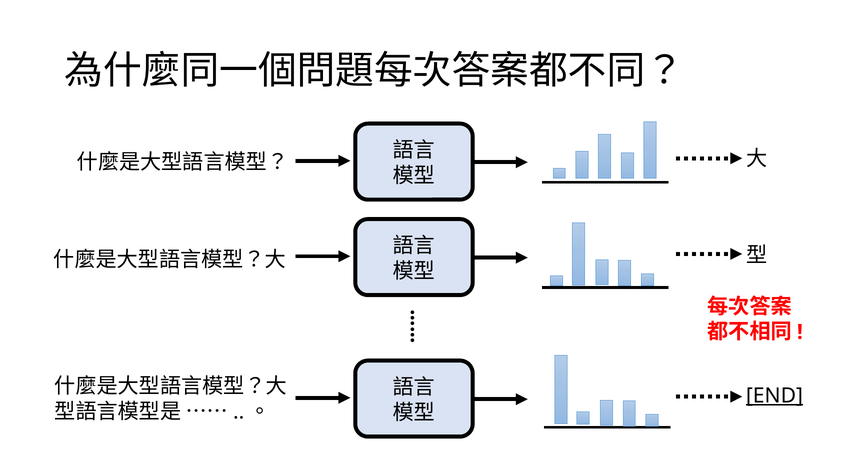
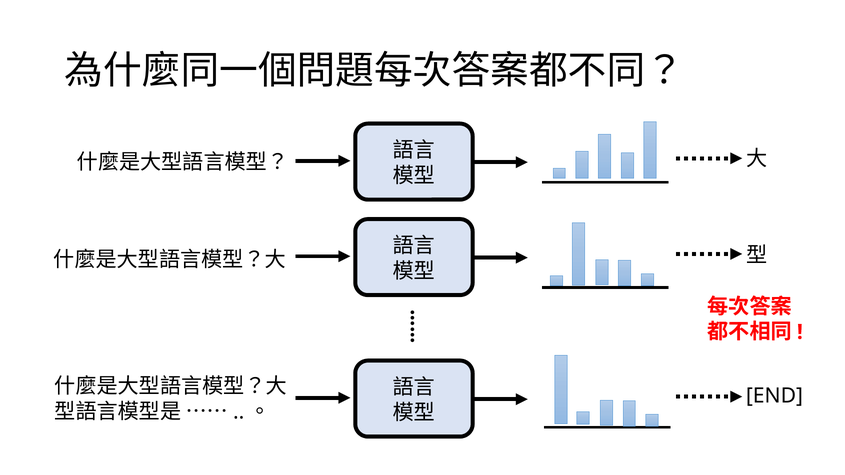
END underline: present -> none (774, 396)
